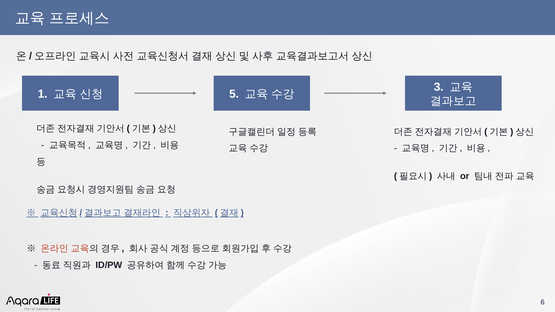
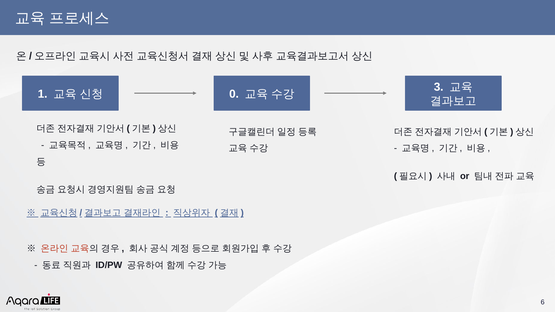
5: 5 -> 0 (234, 94)
